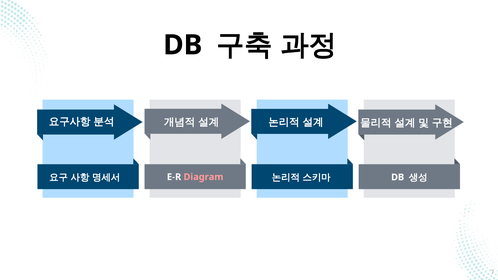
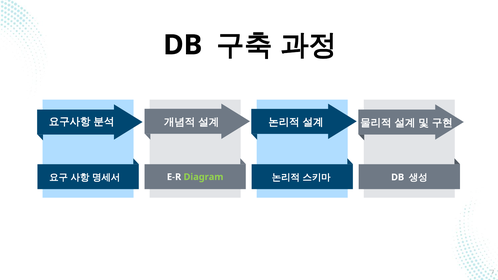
Diagram colour: pink -> light green (203, 177)
